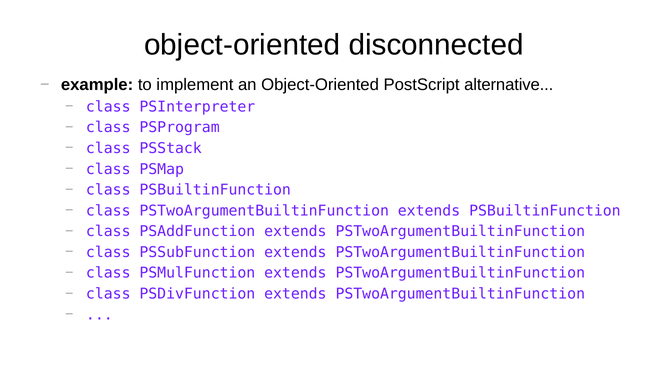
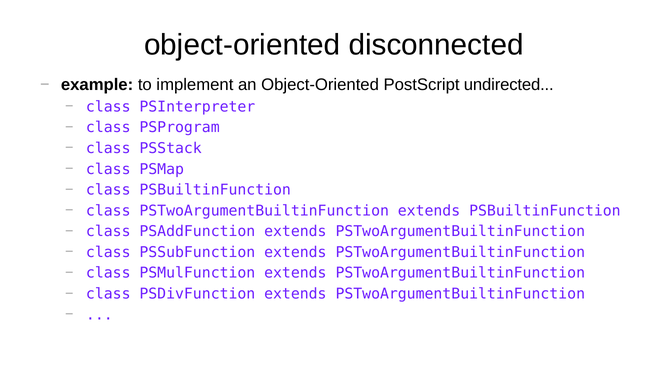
alternative: alternative -> undirected (509, 85)
